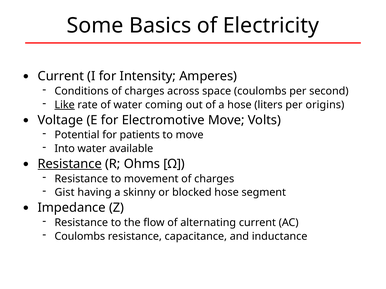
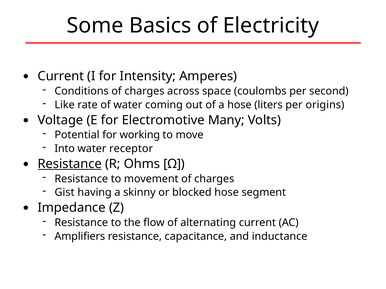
Like underline: present -> none (65, 105)
Electromotive Move: Move -> Many (226, 120)
patients: patients -> working (140, 135)
available: available -> receptor (131, 149)
Coulombs: Coulombs -> Amplifiers (80, 237)
